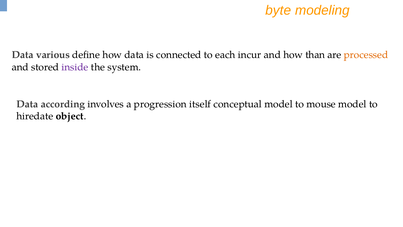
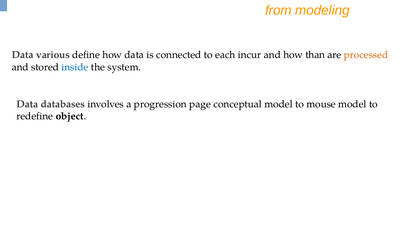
byte: byte -> from (278, 10)
inside colour: purple -> blue (75, 67)
according: according -> databases (63, 104)
itself: itself -> page (200, 104)
hiredate: hiredate -> redefine (35, 116)
